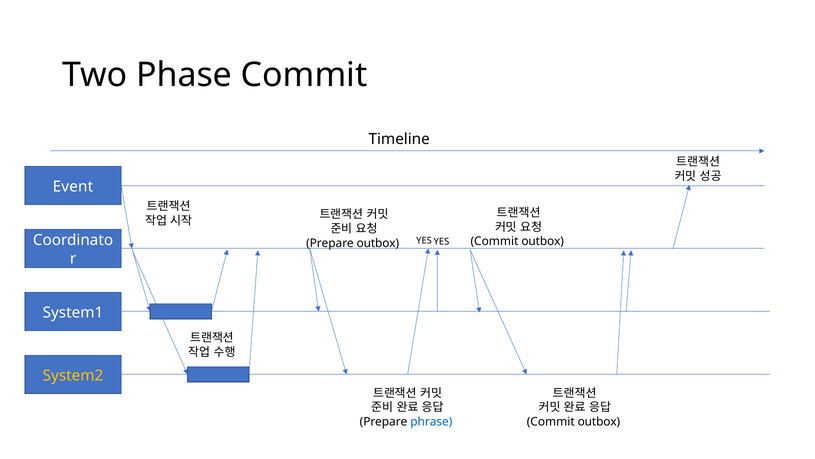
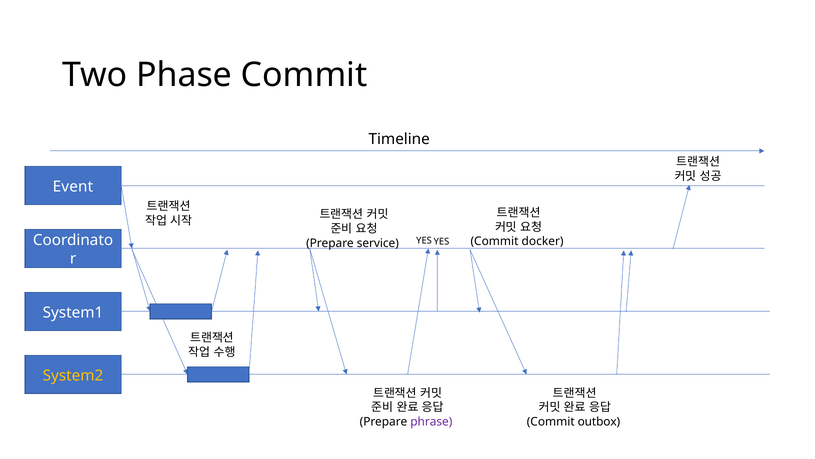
outbox: outbox -> docker (543, 241)
Prepare outbox: outbox -> service (378, 243)
phrase colour: blue -> purple (431, 421)
